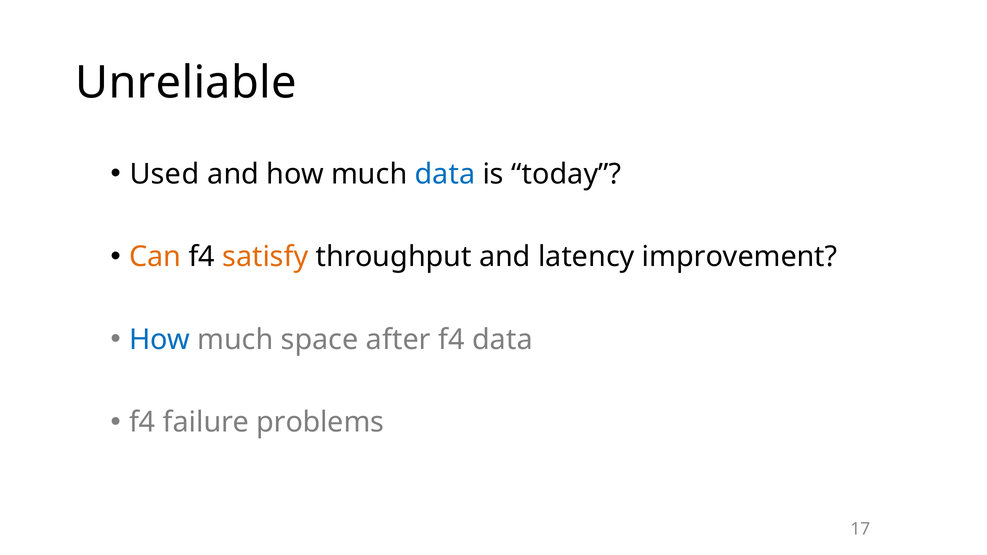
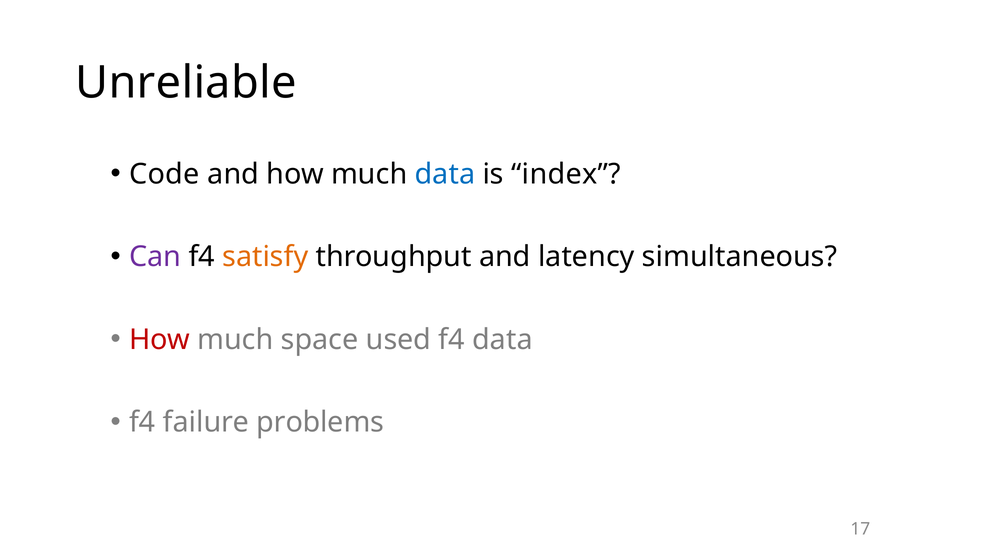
Used: Used -> Code (164, 174)
today: today -> index (566, 174)
Can colour: orange -> purple (155, 257)
improvement: improvement -> simultaneous (740, 257)
How colour: blue -> red (159, 340)
after: after -> used (398, 340)
